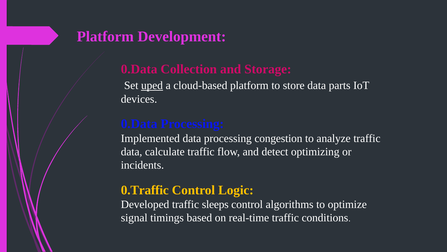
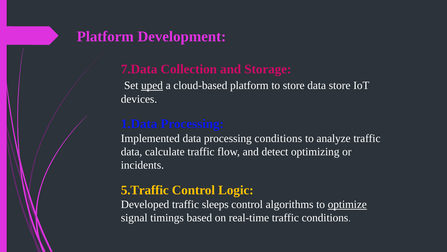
0.Data: 0.Data -> 7.Data (139, 69)
data parts: parts -> store (340, 85)
0.Data: 0.Data -> 1.Data (139, 124)
processing congestion: congestion -> conditions (278, 138)
0.Traffic: 0.Traffic -> 5.Traffic (145, 190)
optimize underline: none -> present (347, 204)
